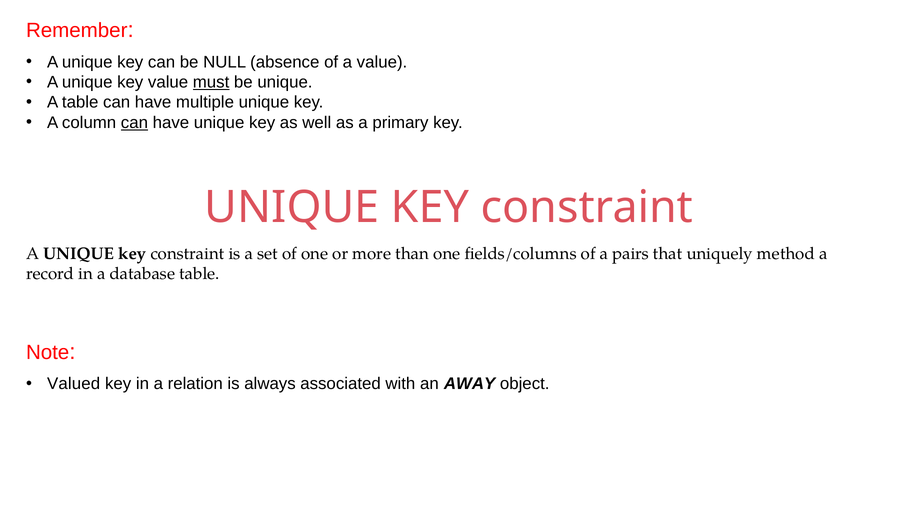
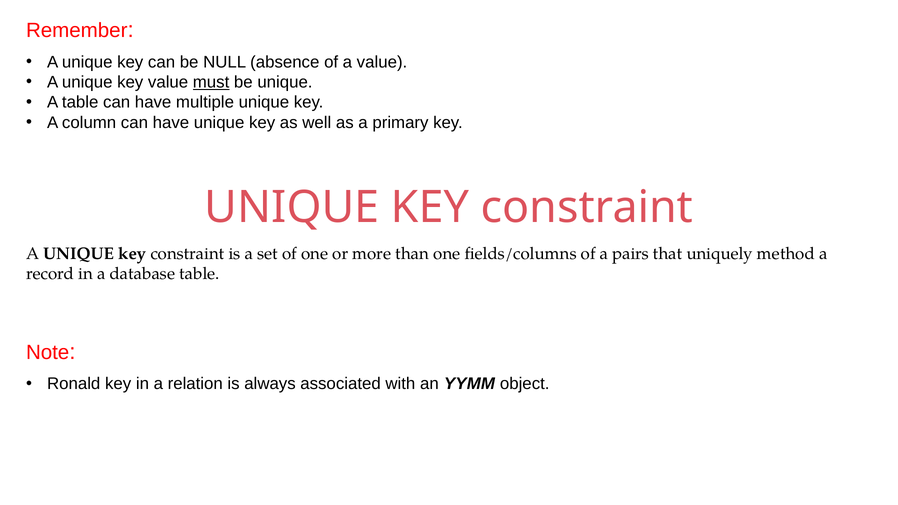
can underline: present -> none (134, 123)
Valued: Valued -> Ronald (74, 384)
AWAY: AWAY -> YYMM (470, 384)
